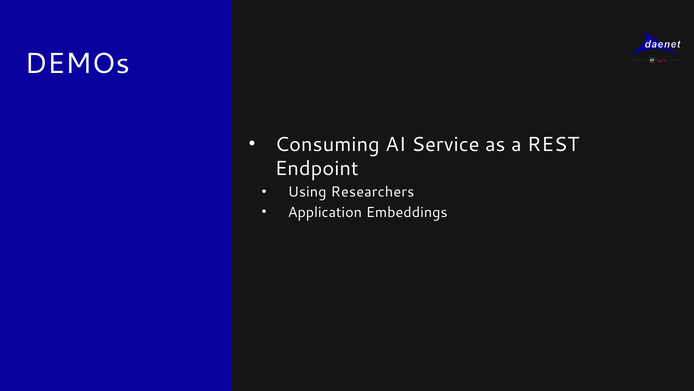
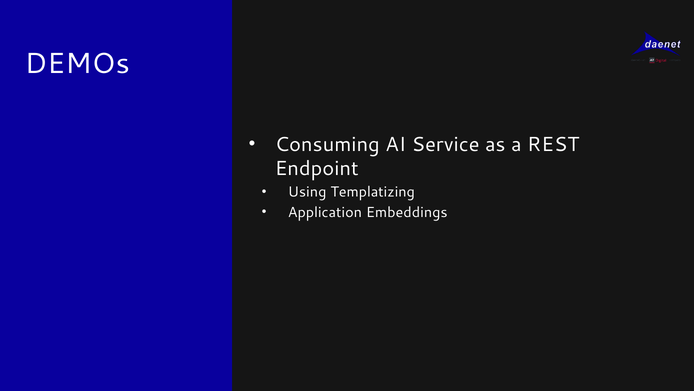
Researchers: Researchers -> Templatizing (373, 192)
